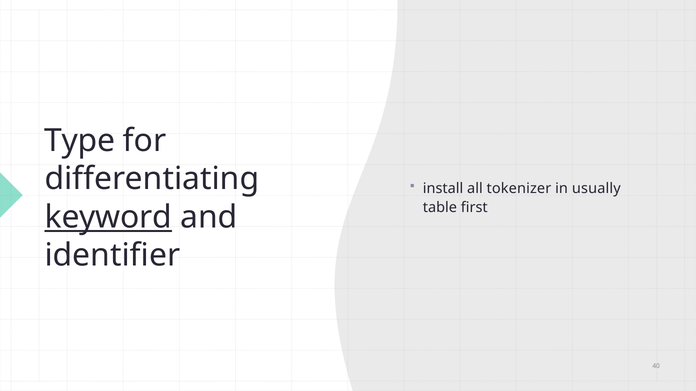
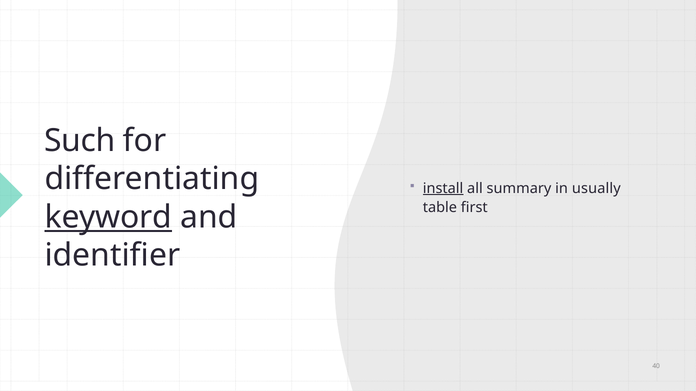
Type: Type -> Such (80, 141)
install underline: none -> present (443, 189)
tokenizer: tokenizer -> summary (519, 189)
